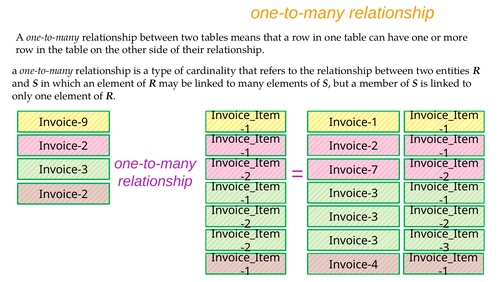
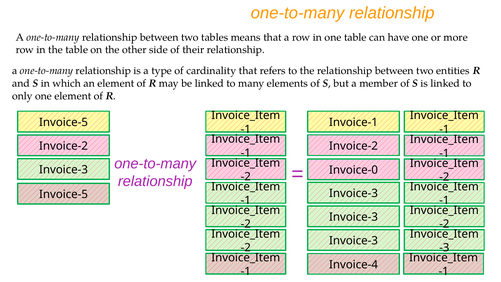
Invoice-9: Invoice-9 -> Invoice-5 (63, 122)
Invoice-7: Invoice-7 -> Invoice-0 (354, 170)
Invoice-2: Invoice-2 -> Invoice-5 (63, 194)
